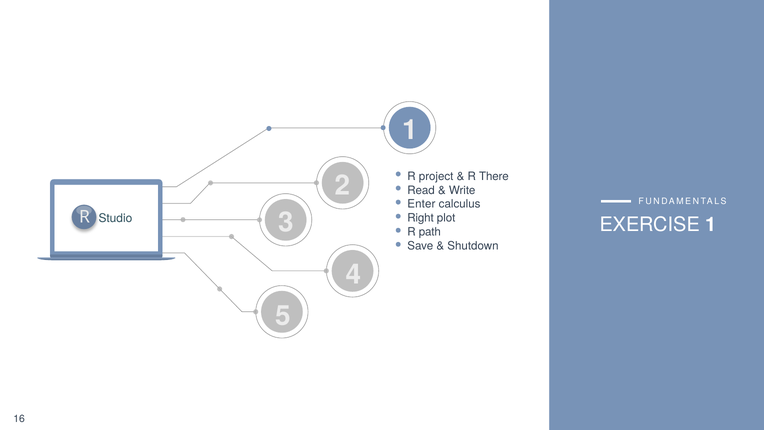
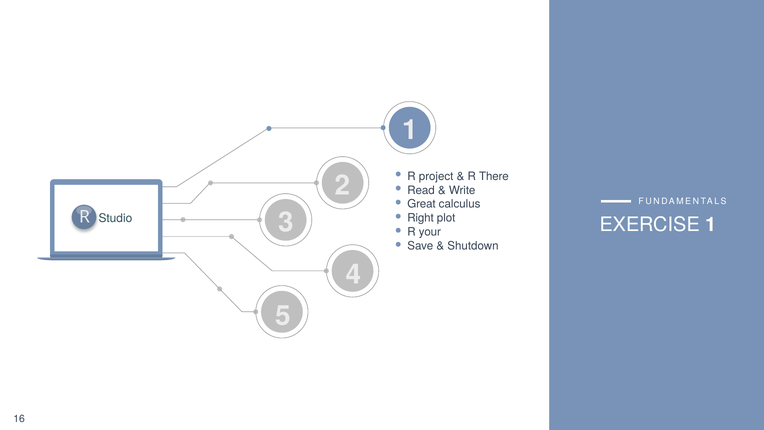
Enter: Enter -> Great (421, 204)
path: path -> your (430, 232)
